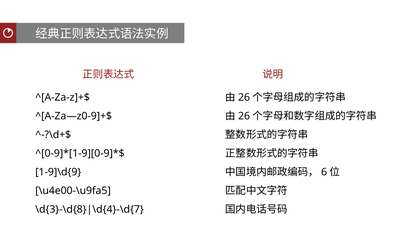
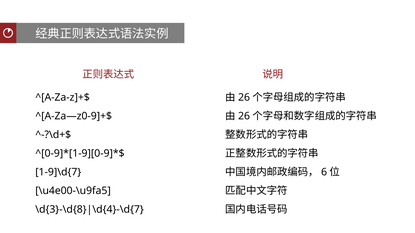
1-9]\d{9: 1-9]\d{9 -> 1-9]\d{7 (58, 172)
